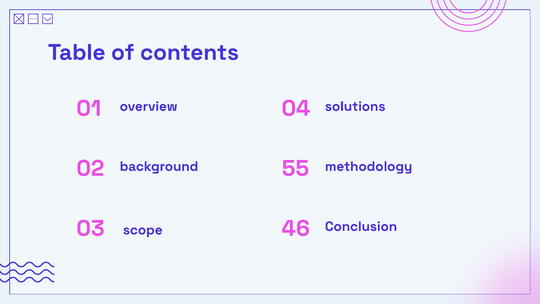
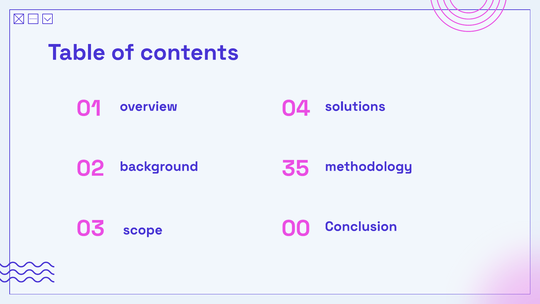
55: 55 -> 35 (295, 168)
46: 46 -> 00 (296, 228)
